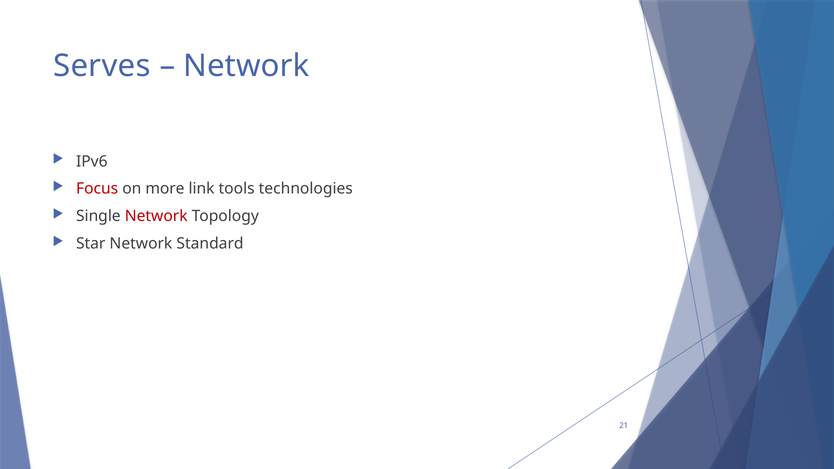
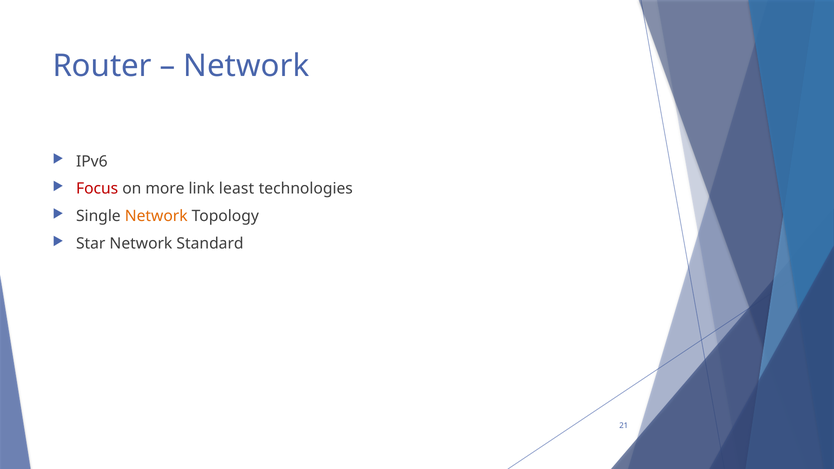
Serves: Serves -> Router (102, 66)
tools: tools -> least (237, 189)
Network colour: red -> orange (156, 216)
